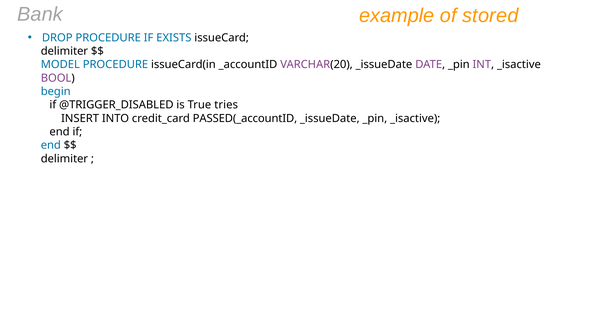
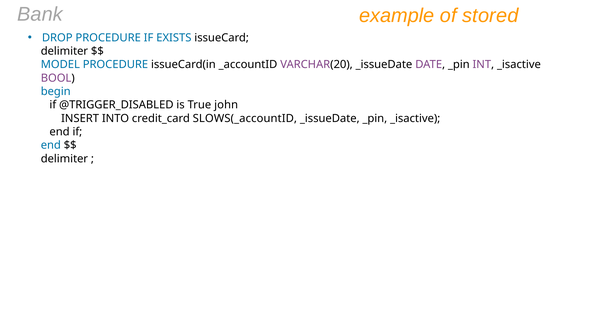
tries: tries -> john (226, 105)
PASSED(_accountID: PASSED(_accountID -> SLOWS(_accountID (245, 119)
